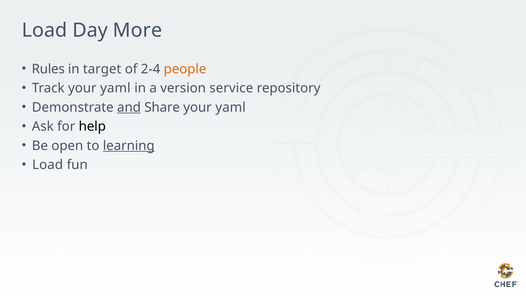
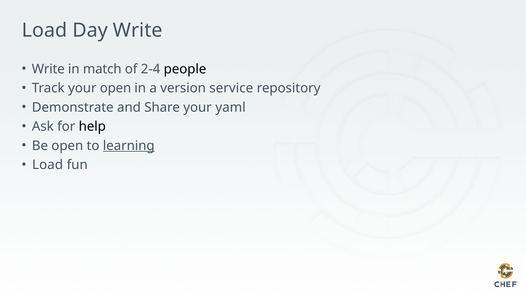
Day More: More -> Write (138, 30)
Rules: Rules -> Write (48, 69)
target: target -> match (102, 69)
people colour: orange -> black (185, 69)
Track your yaml: yaml -> open (116, 88)
and underline: present -> none (129, 107)
